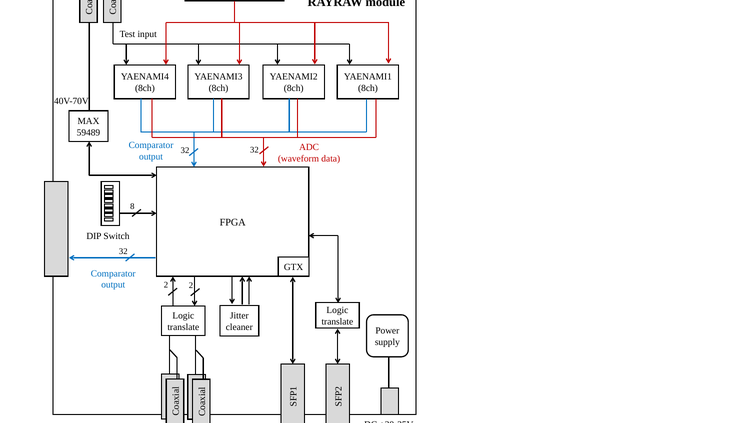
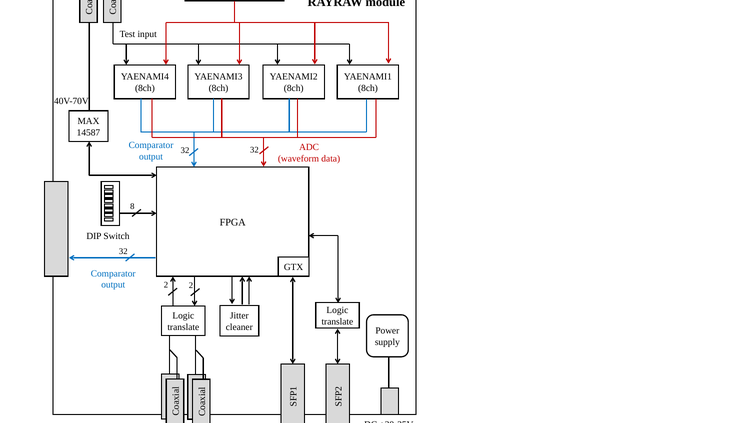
59489: 59489 -> 14587 (88, 132)
